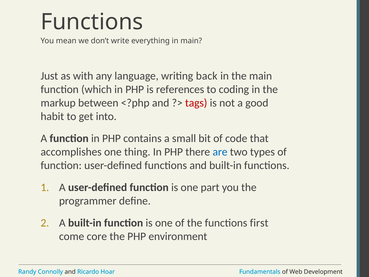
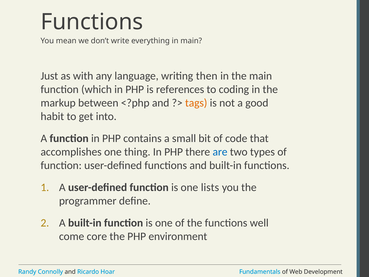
back: back -> then (207, 76)
tags colour: red -> orange (196, 103)
part: part -> lists (210, 187)
first: first -> well (259, 223)
